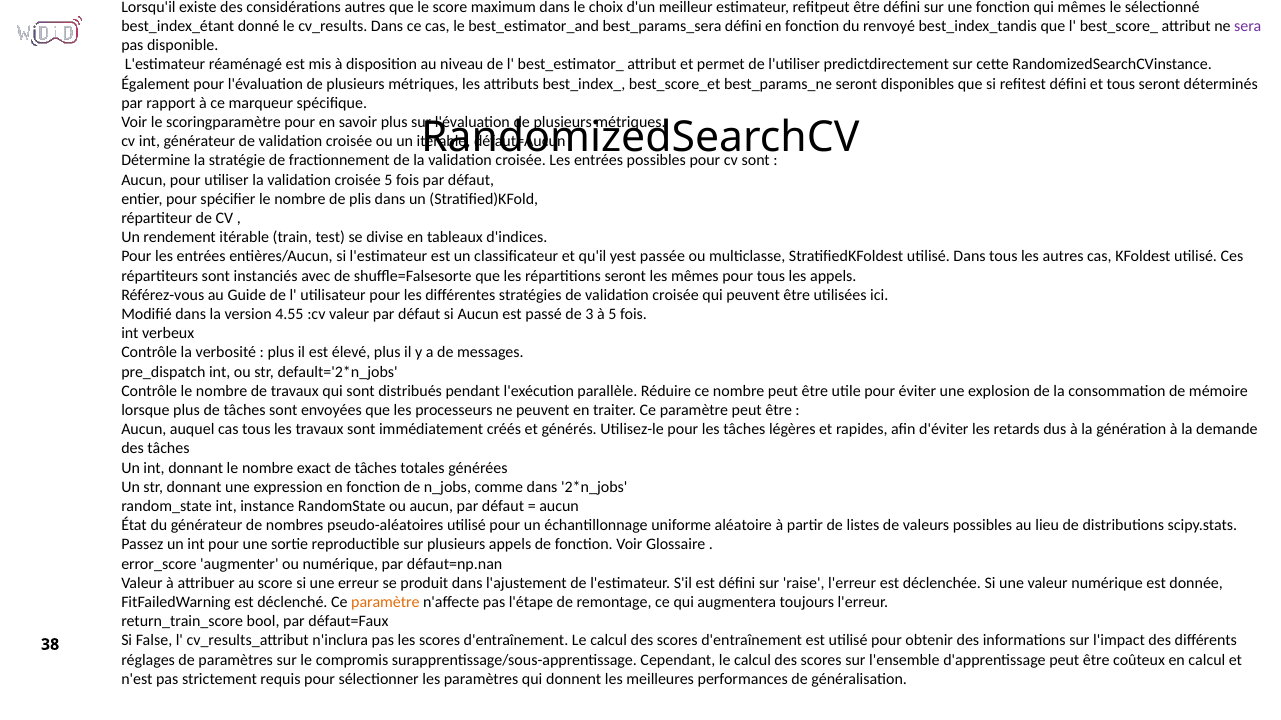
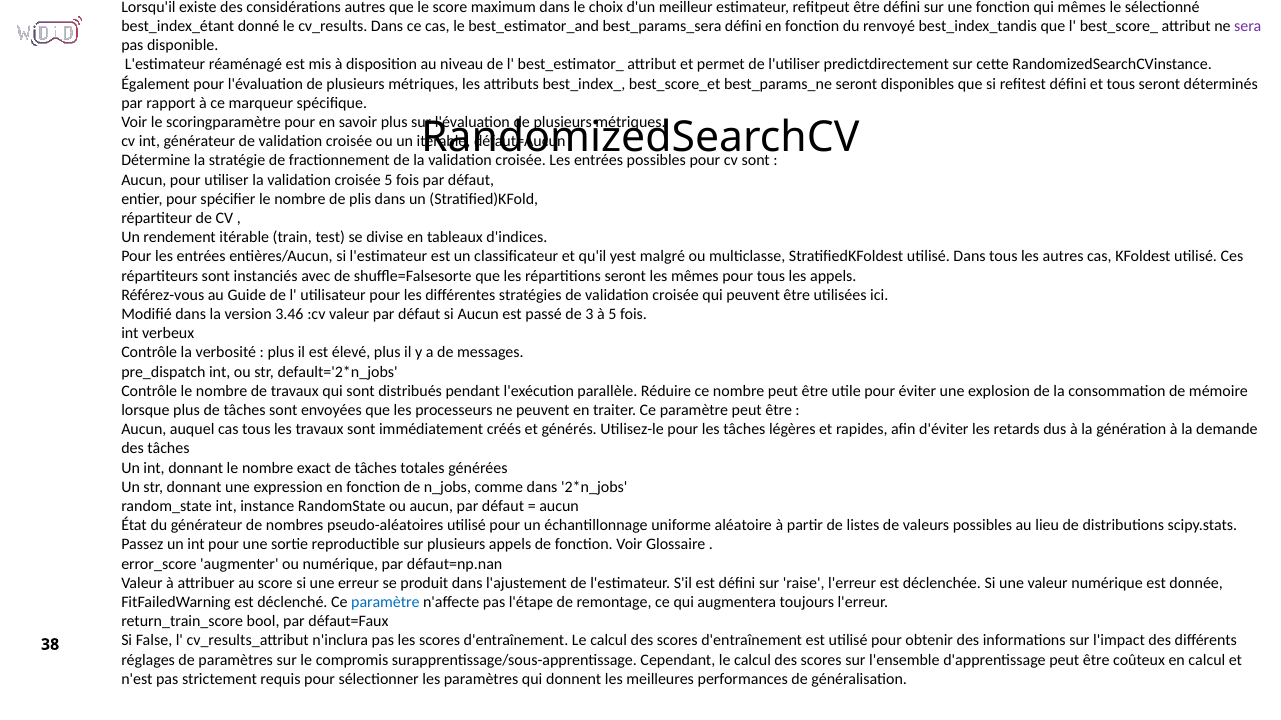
passée: passée -> malgré (663, 257)
4.55: 4.55 -> 3.46 (289, 314)
paramètre colour: orange -> blue (385, 603)
